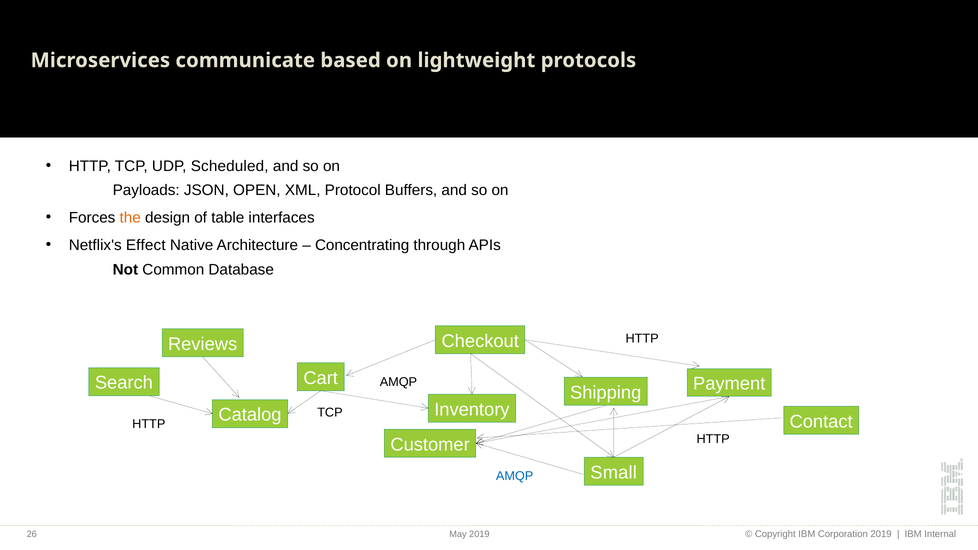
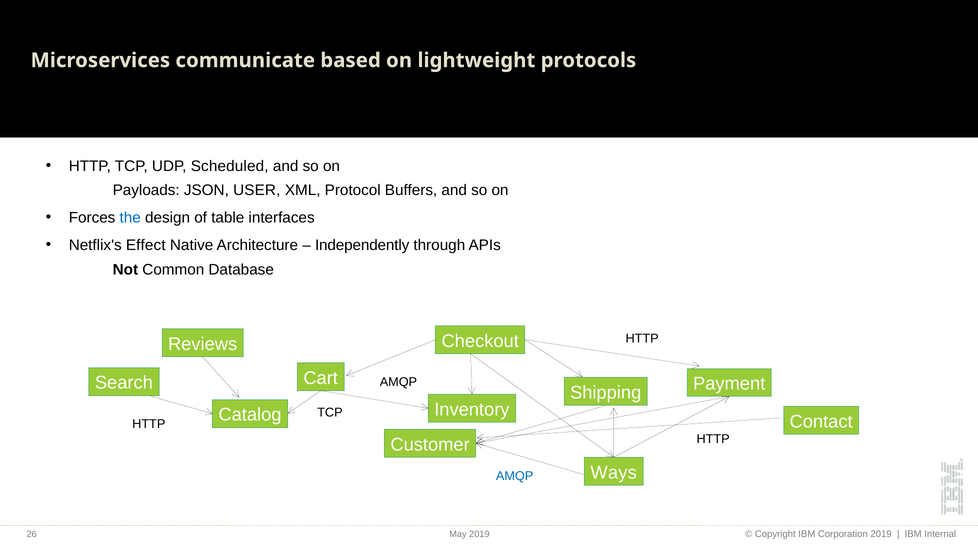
OPEN: OPEN -> USER (257, 190)
the colour: orange -> blue (130, 218)
Concentrating: Concentrating -> Independently (362, 245)
Small: Small -> Ways (614, 473)
